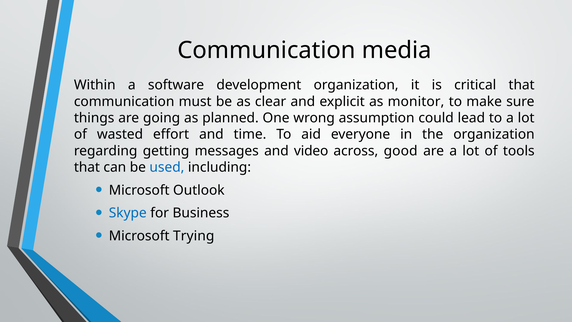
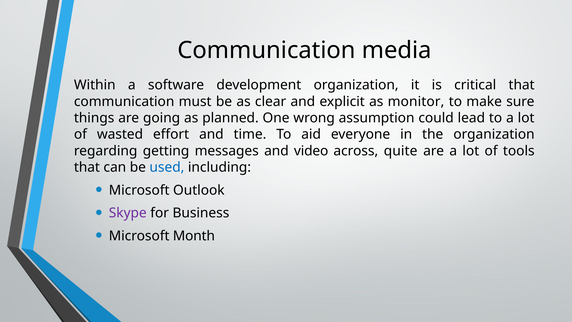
good: good -> quite (401, 151)
Skype colour: blue -> purple (128, 213)
Trying: Trying -> Month (194, 236)
